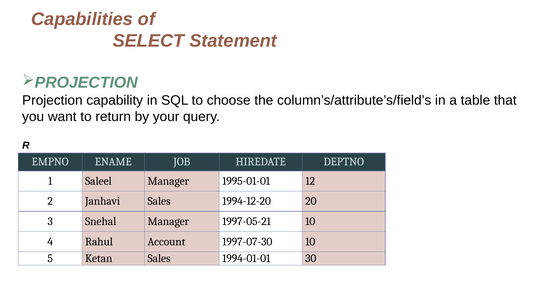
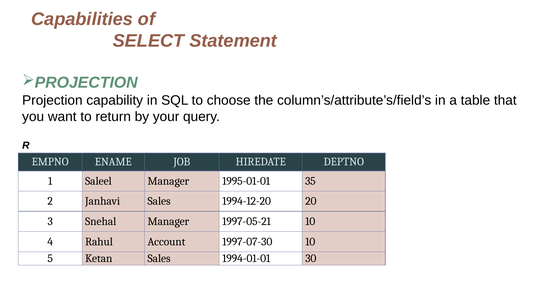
12: 12 -> 35 (310, 181)
